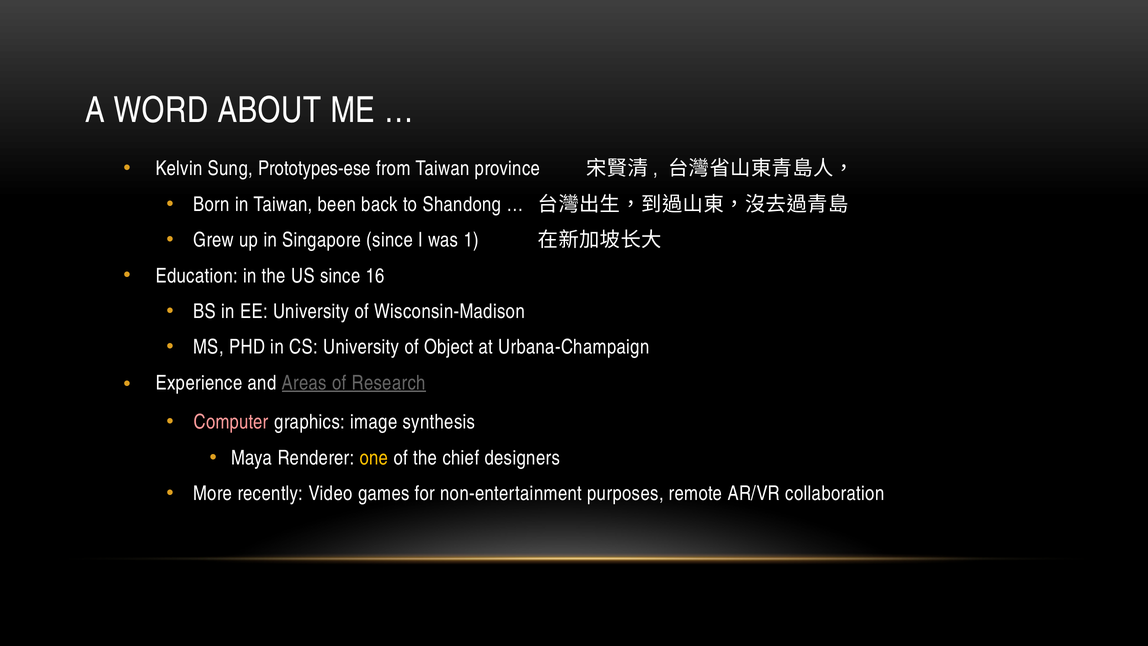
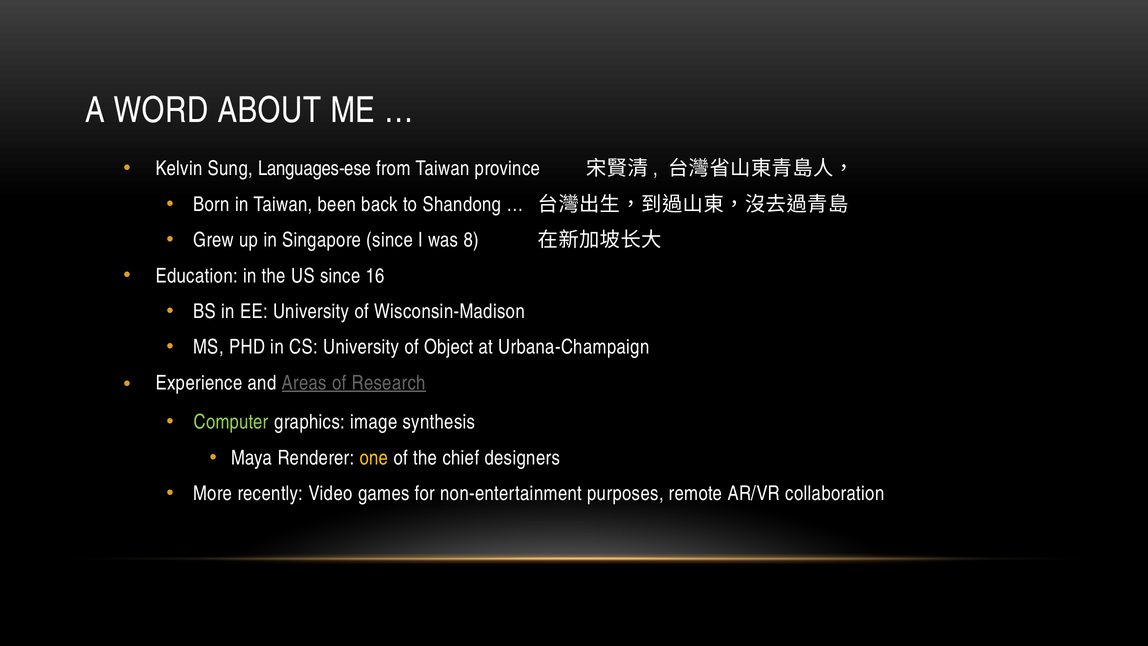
Prototypes-ese: Prototypes-ese -> Languages-ese (315, 169)
1: 1 -> 8 (471, 240)
Computer colour: pink -> light green (231, 422)
